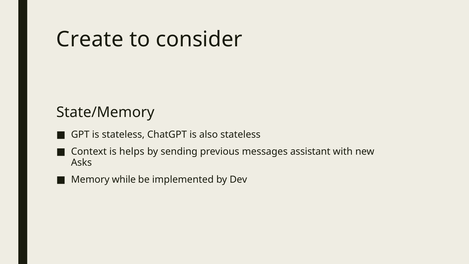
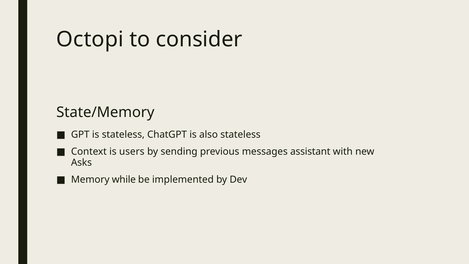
Create: Create -> Octopi (90, 39)
helps: helps -> users (132, 151)
